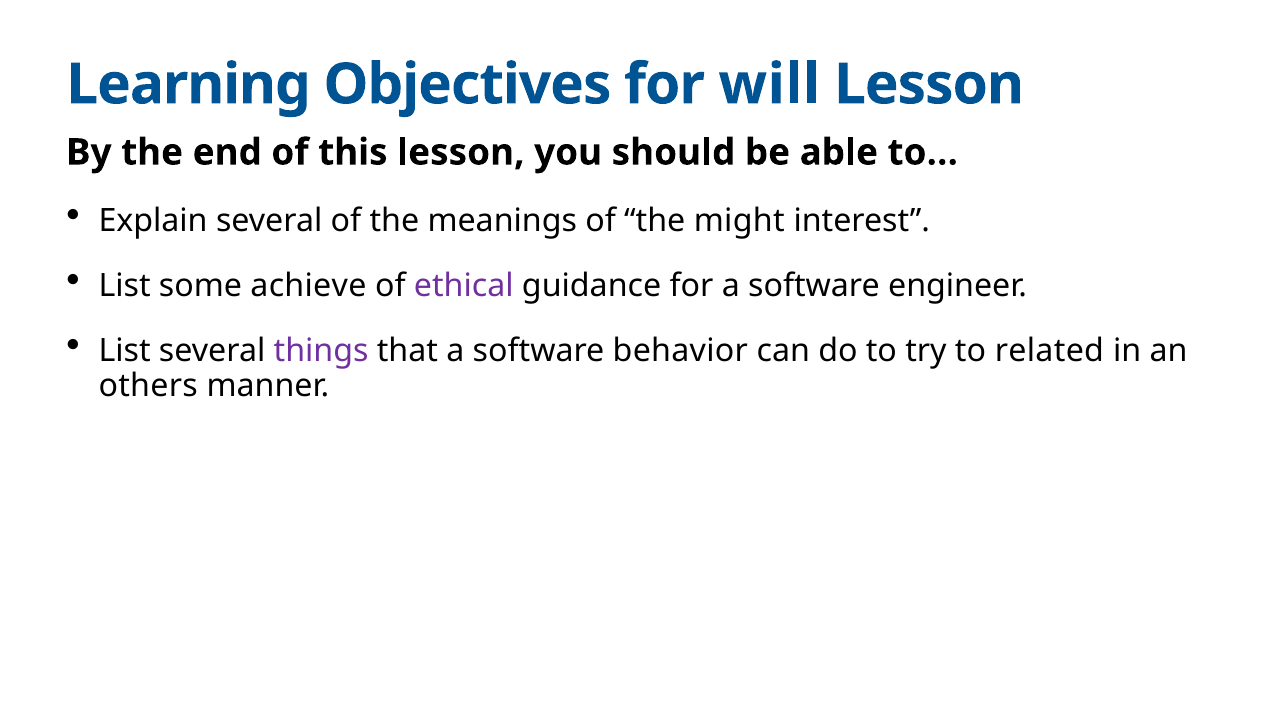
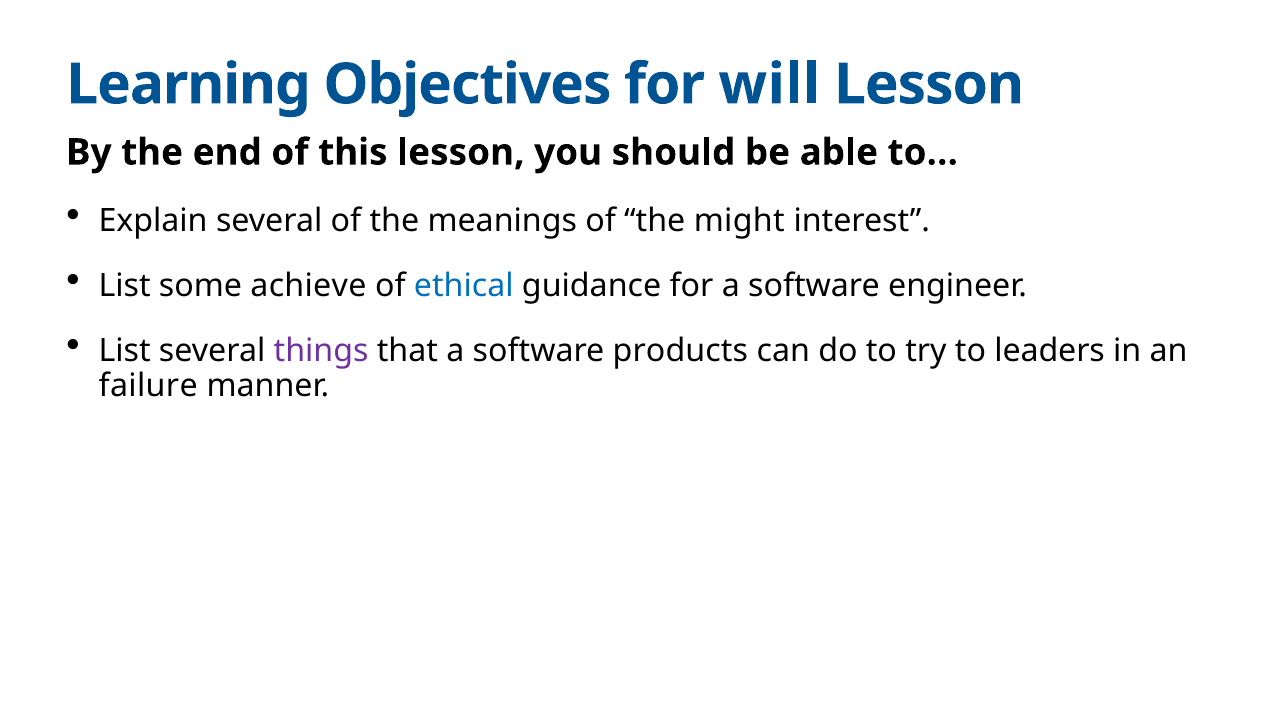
ethical colour: purple -> blue (464, 286)
behavior: behavior -> products (680, 351)
related: related -> leaders (1050, 351)
others: others -> failure (148, 385)
